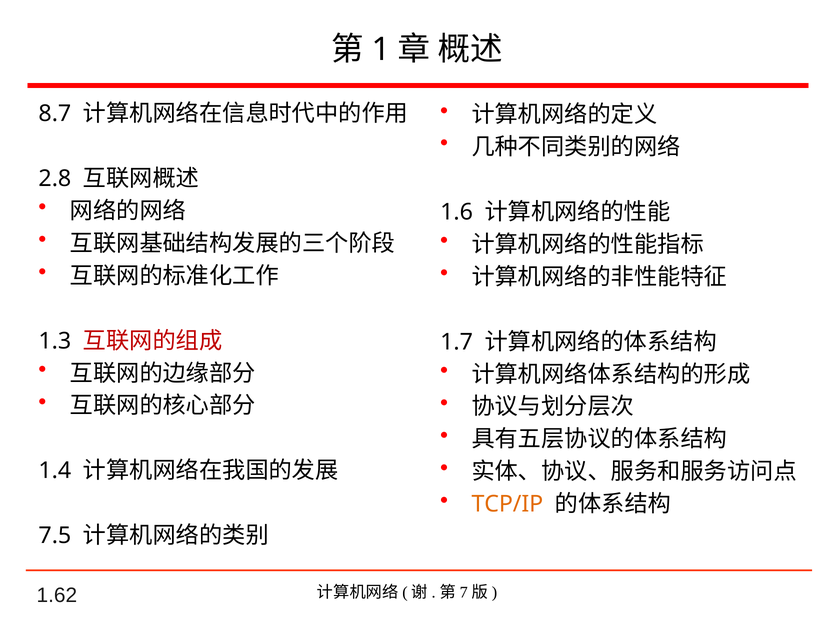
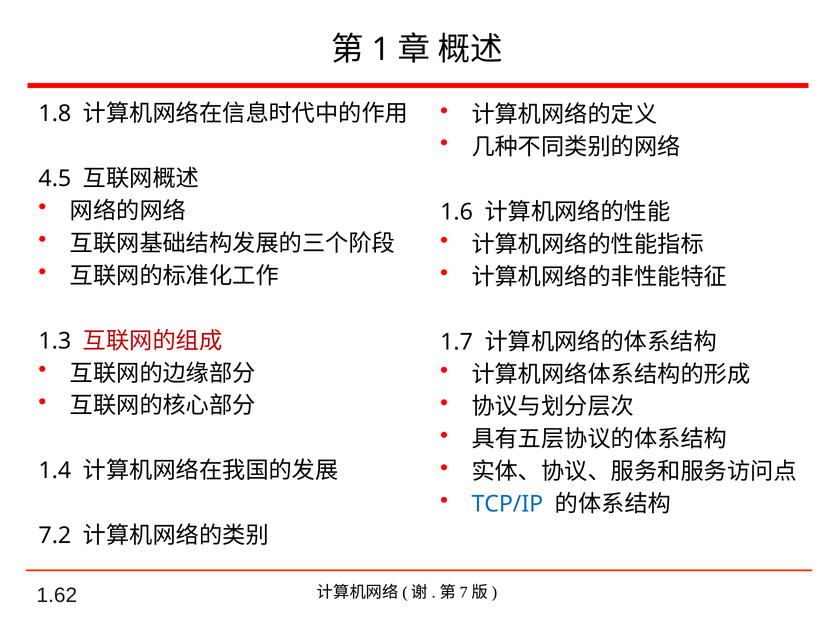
8.7: 8.7 -> 1.8 (55, 114)
2.8: 2.8 -> 4.5 (55, 179)
TCP/IP colour: orange -> blue (507, 504)
7.5: 7.5 -> 7.2 (55, 536)
